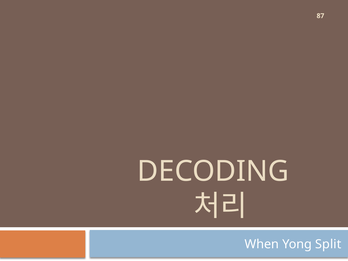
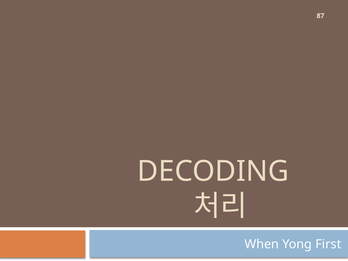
Split: Split -> First (328, 244)
